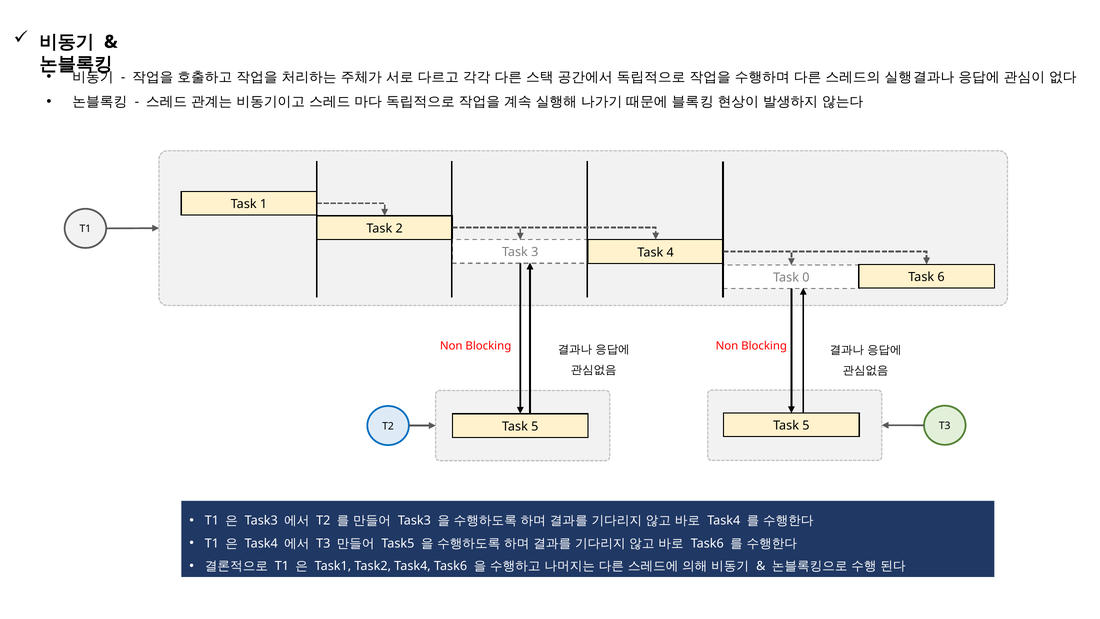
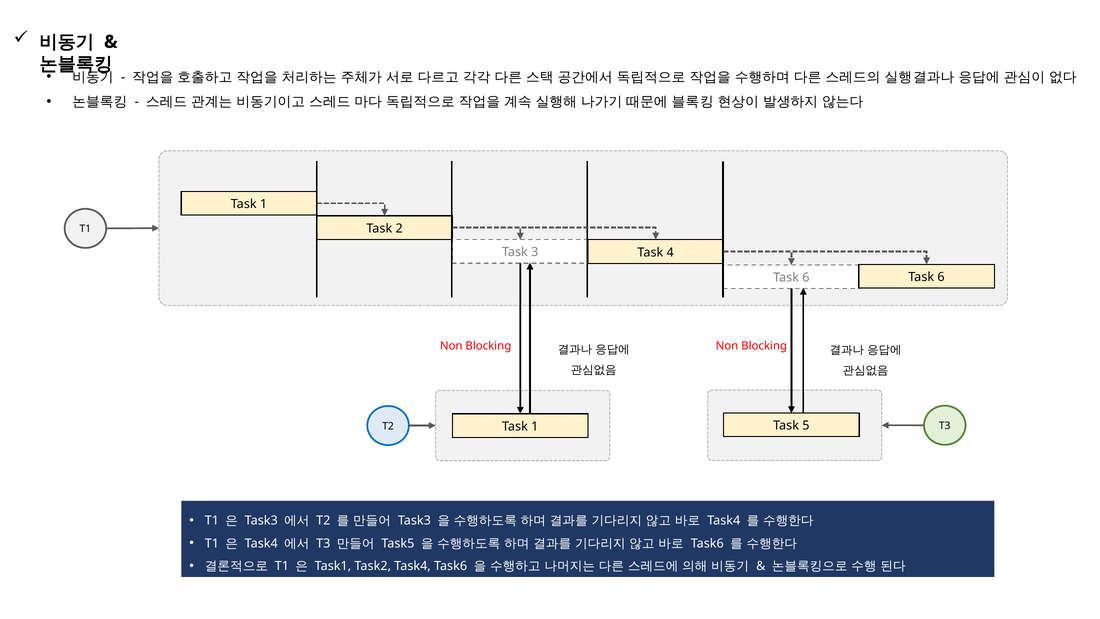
0: 0 -> 6 (806, 278)
5: 5 -> 1 (535, 426)
